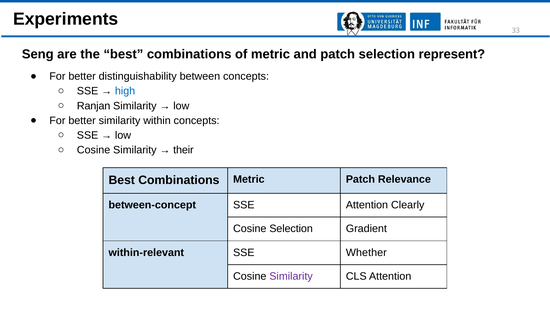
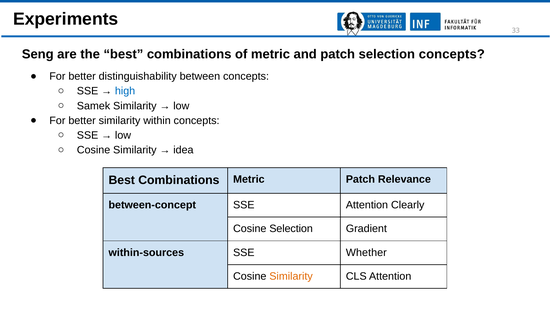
selection represent: represent -> concepts (452, 54)
Ranjan: Ranjan -> Samek (94, 106)
their: their -> idea (183, 150)
within-relevant: within-relevant -> within-sources (146, 253)
Similarity colour: purple -> orange (291, 277)
